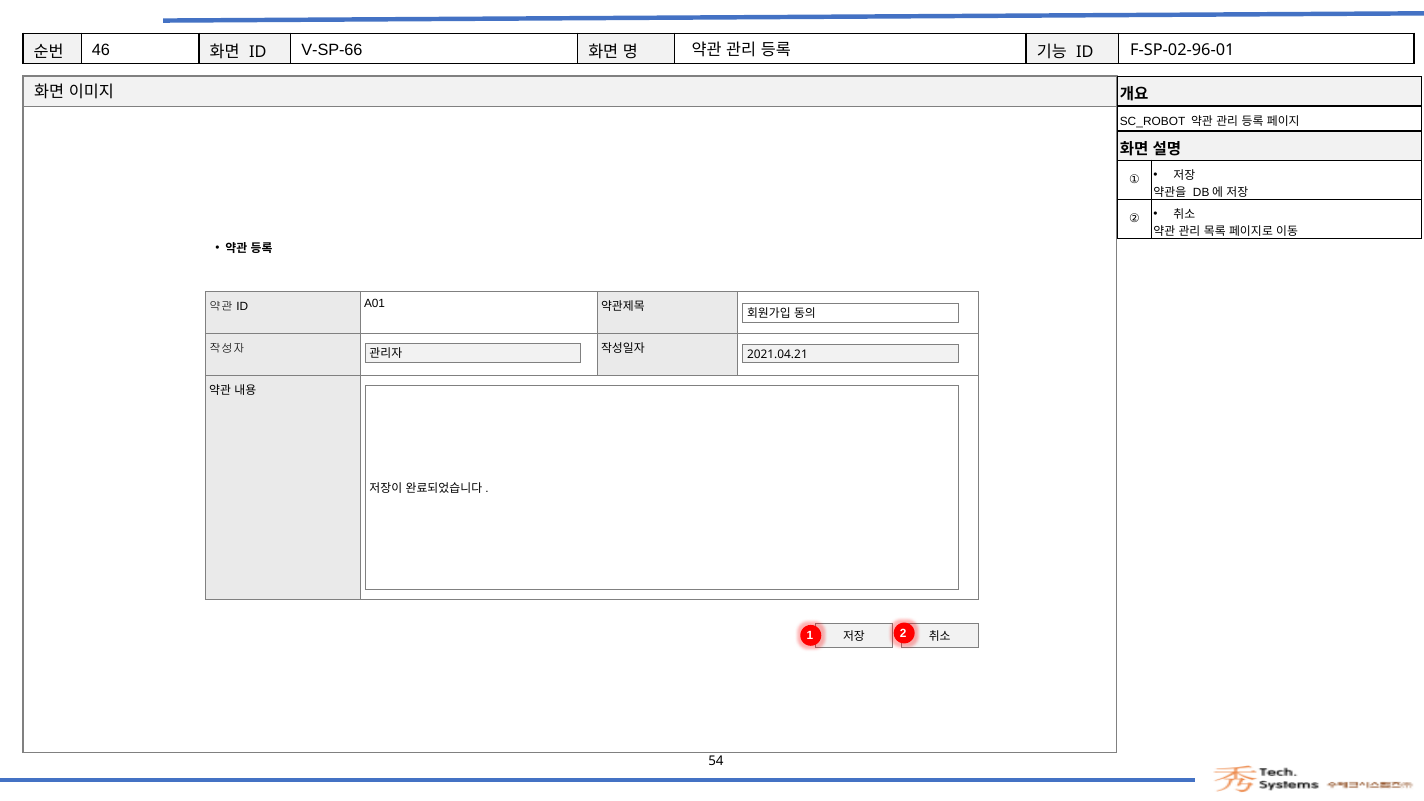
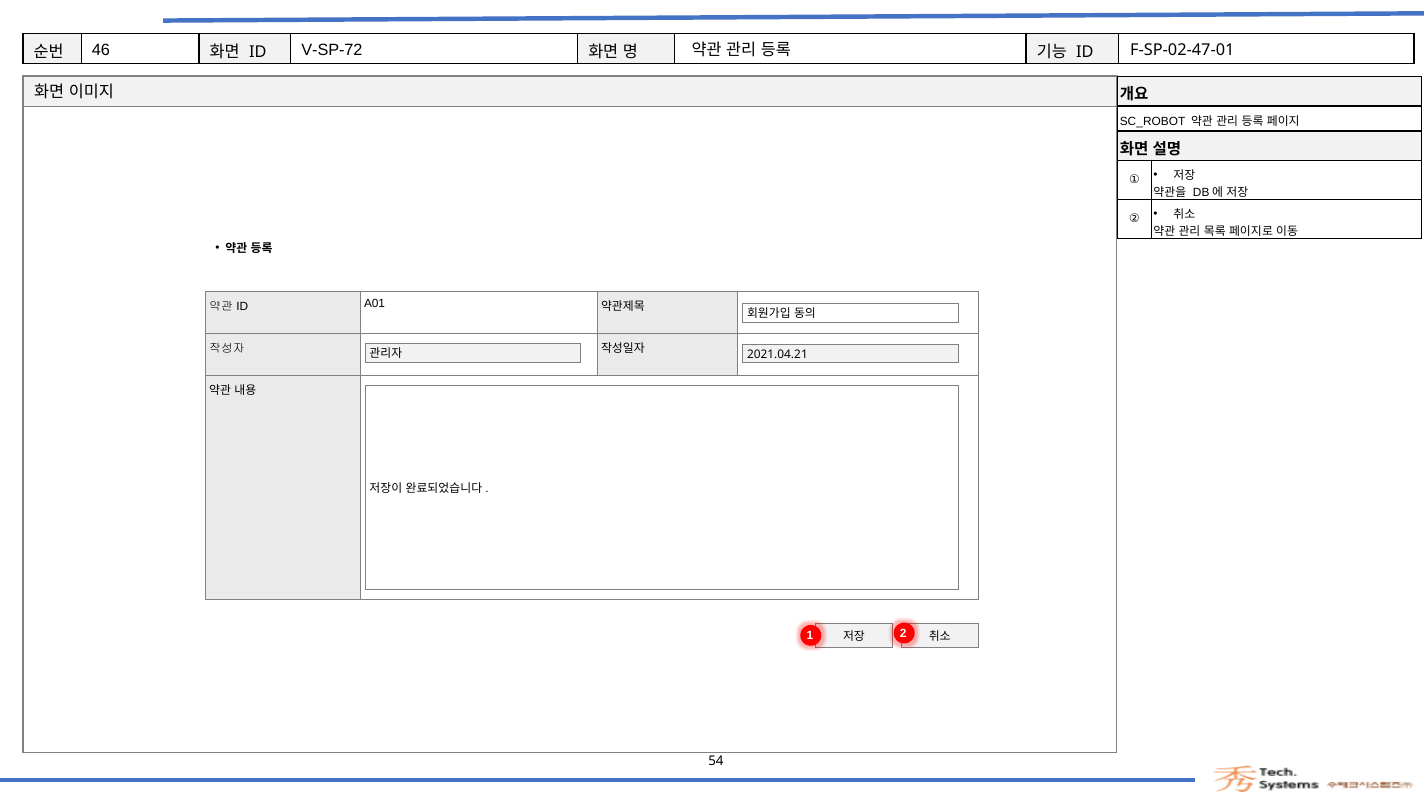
V-SP-66: V-SP-66 -> V-SP-72 (332, 50)
F-SP-02-96-01: F-SP-02-96-01 -> F-SP-02-47-01 (1182, 50)
